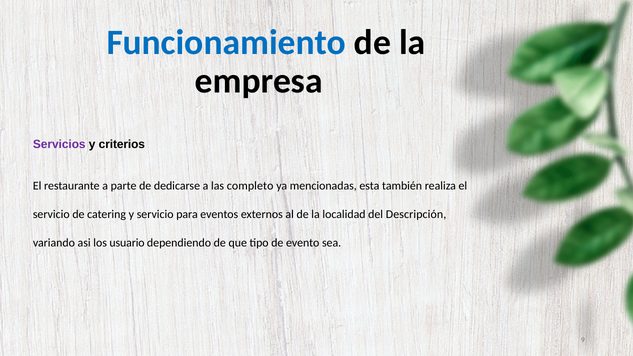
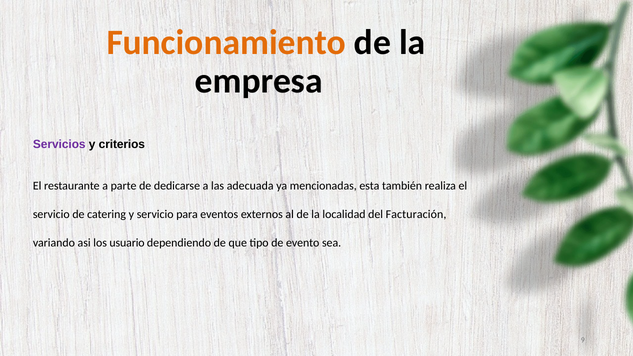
Funcionamiento colour: blue -> orange (226, 42)
completo: completo -> adecuada (250, 186)
Descripción: Descripción -> Facturación (416, 214)
